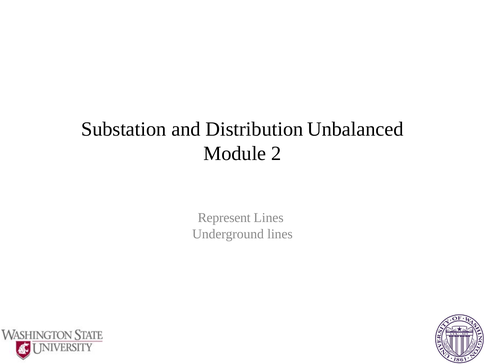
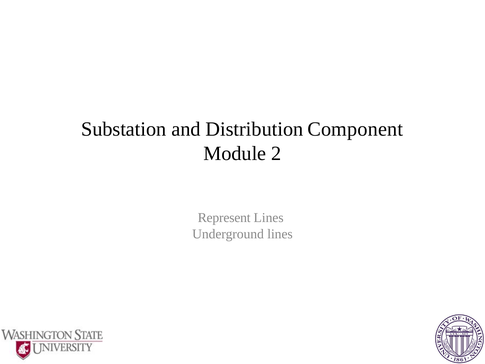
Unbalanced: Unbalanced -> Component (355, 129)
